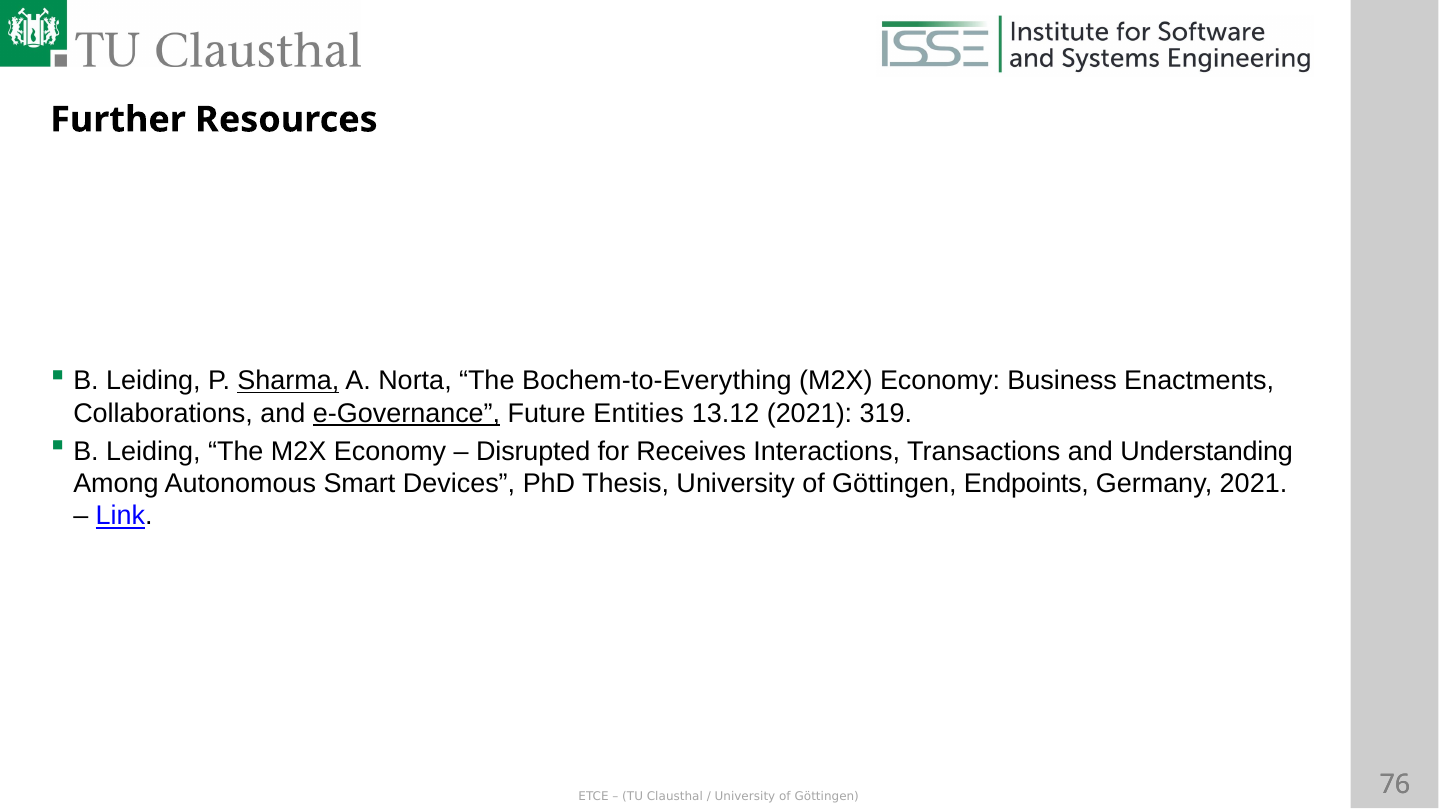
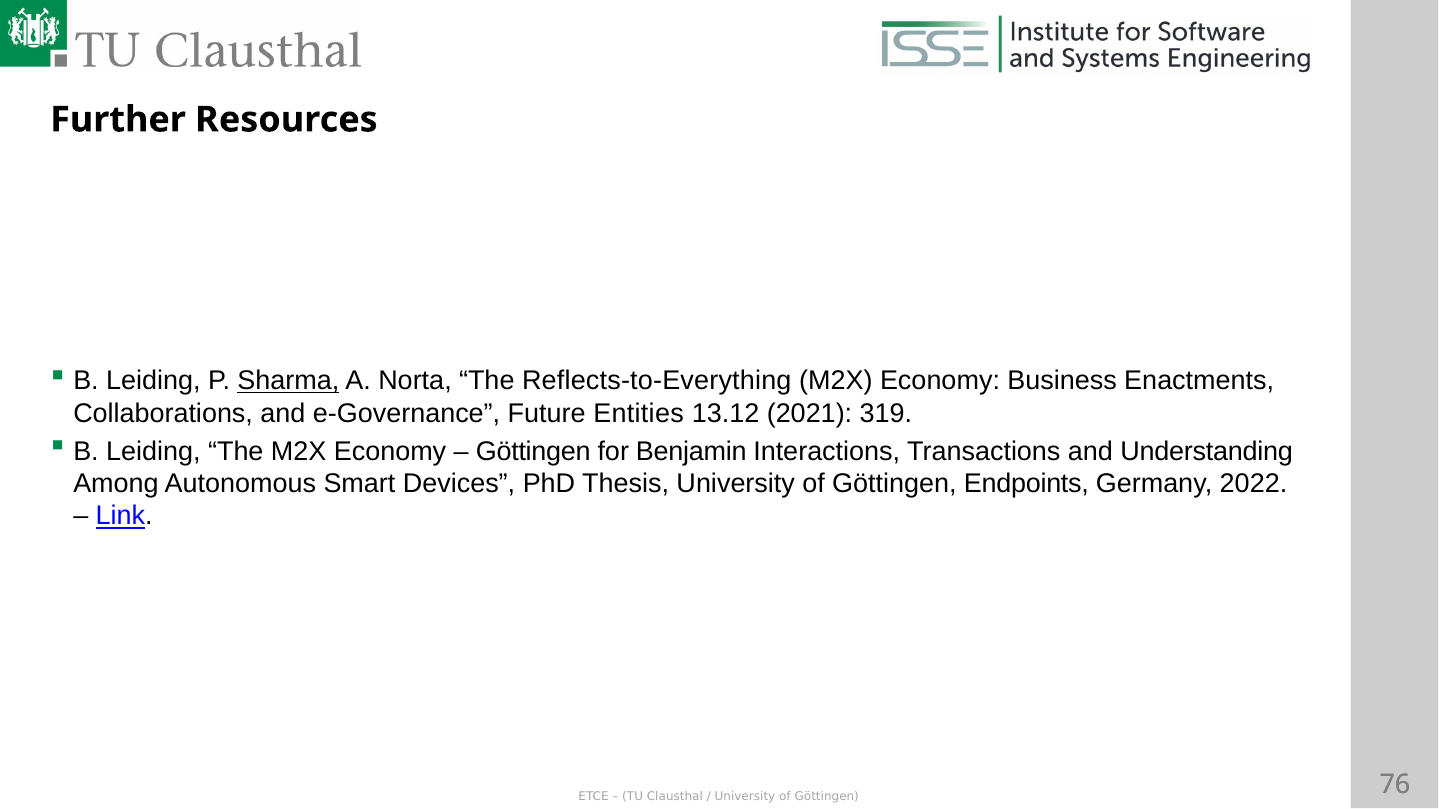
Bochem-to-Everything: Bochem-to-Everything -> Reflects-to-Everything (657, 381)
e-Governance underline: present -> none (407, 414)
Disrupted: Disrupted -> Göttingen (533, 451)
Receives: Receives -> Benjamin (691, 451)
Germany 2021: 2021 -> 2022 (1253, 484)
